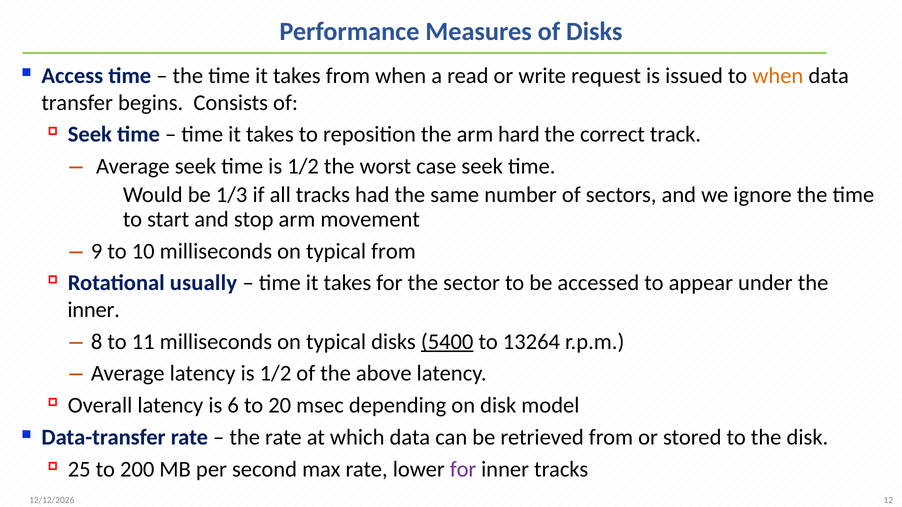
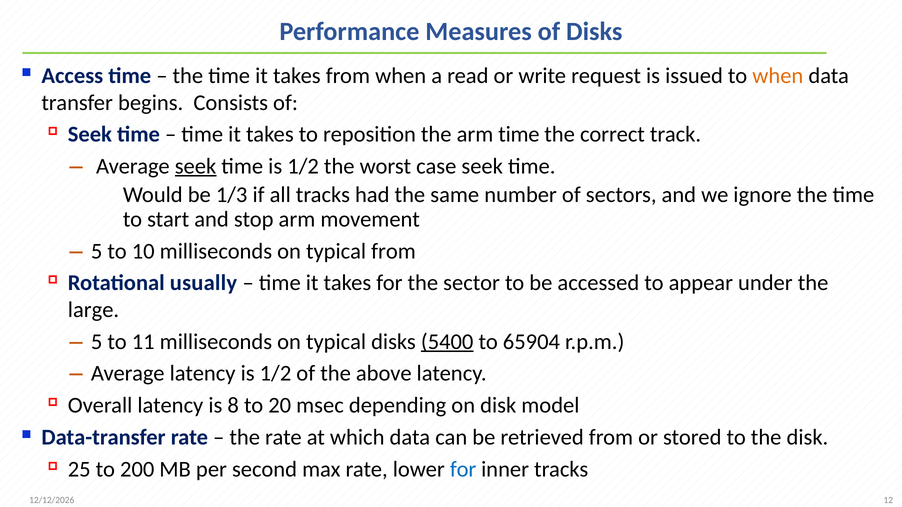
arm hard: hard -> time (519, 134)
seek underline: none -> present (196, 166)
9: 9 -> 5 (97, 251)
inner: inner -> large (94, 310)
8: 8 -> 5 (97, 342)
13264: 13264 -> 65904 (531, 342)
6: 6 -> 8 (233, 405)
for colour: purple -> blue (463, 469)
